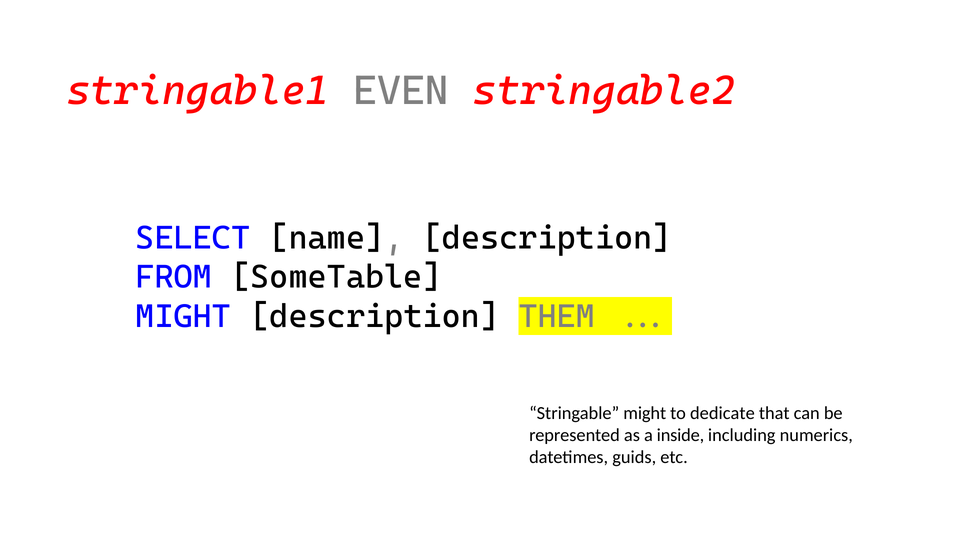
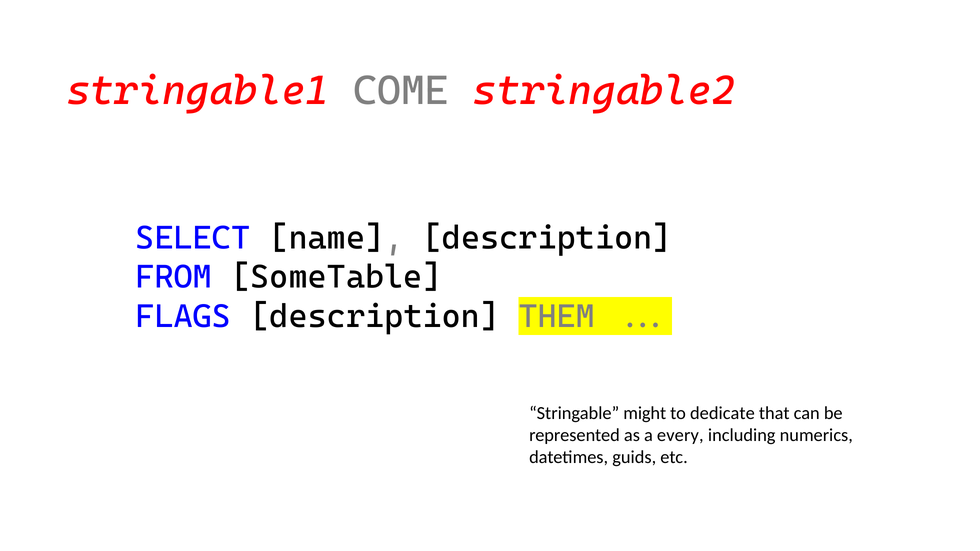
EVEN: EVEN -> COME (401, 91)
MIGHT: MIGHT -> FLAGS (183, 316)
inside: inside -> every (680, 435)
